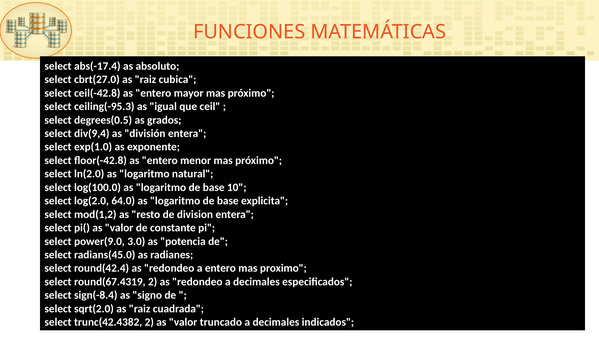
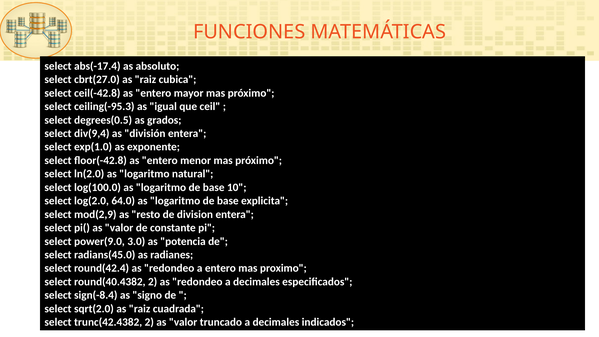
mod(1,2: mod(1,2 -> mod(2,9 (95, 214)
round(67.4319: round(67.4319 -> round(40.4382 (110, 282)
